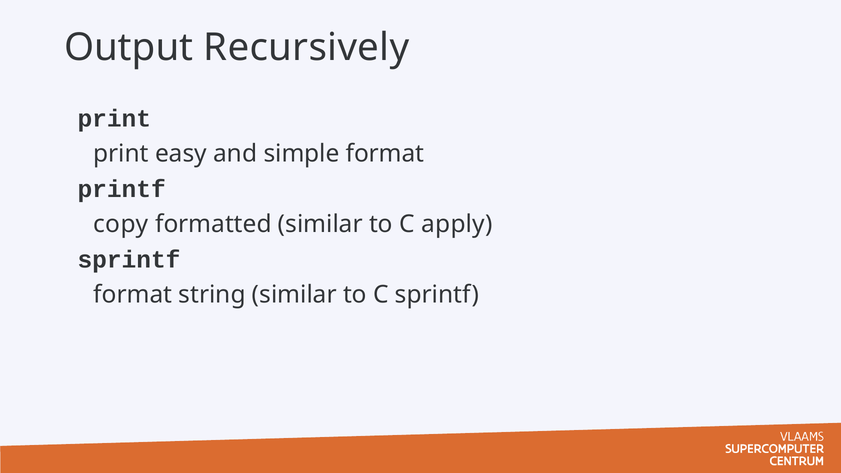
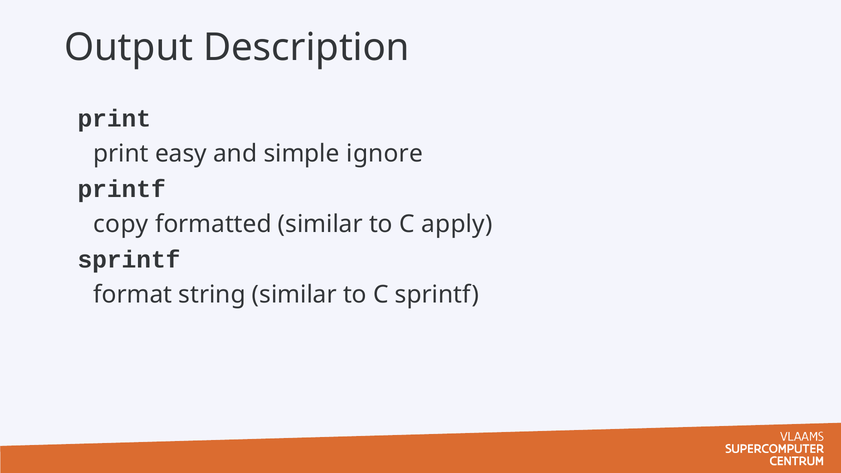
Recursively: Recursively -> Description (307, 48)
simple format: format -> ignore (385, 154)
